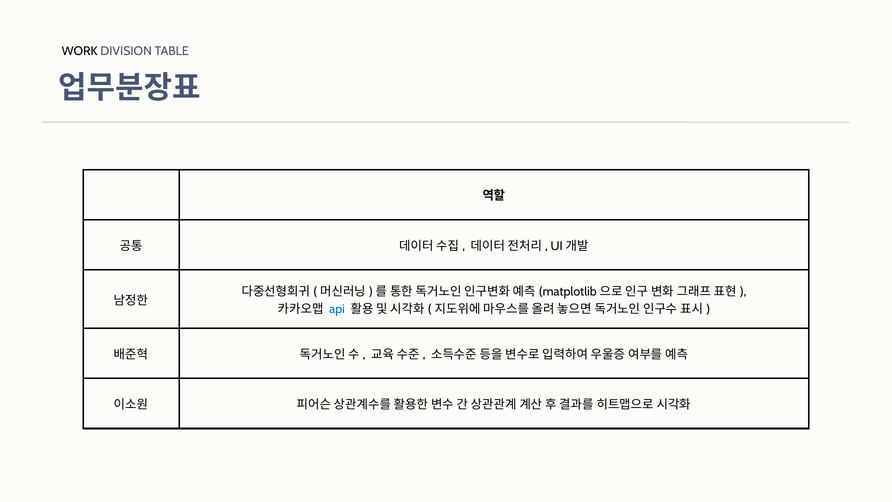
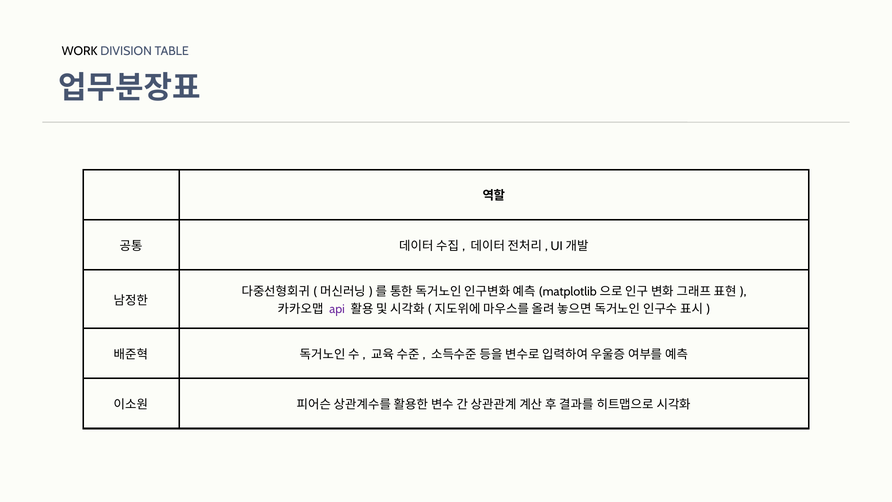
api colour: blue -> purple (337, 309)
